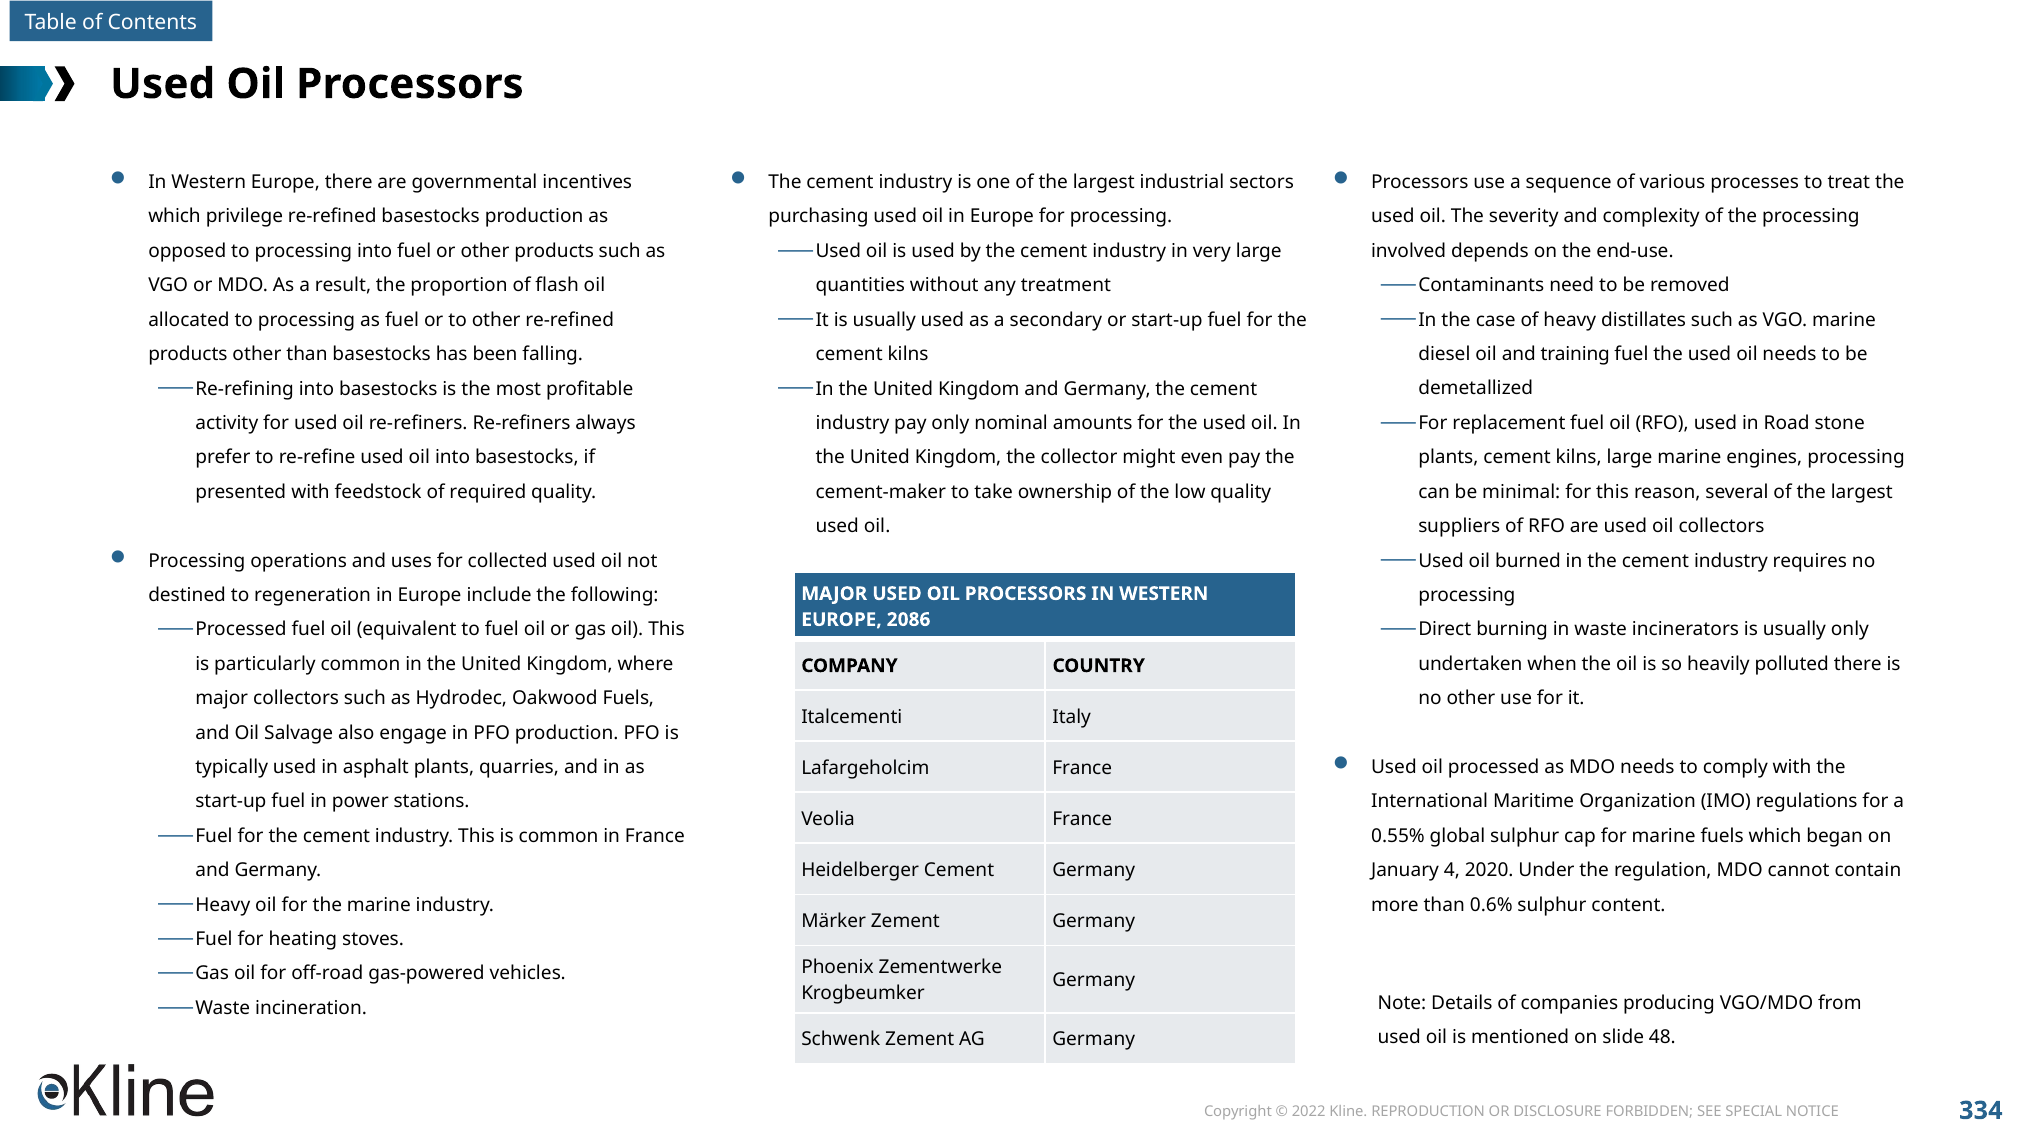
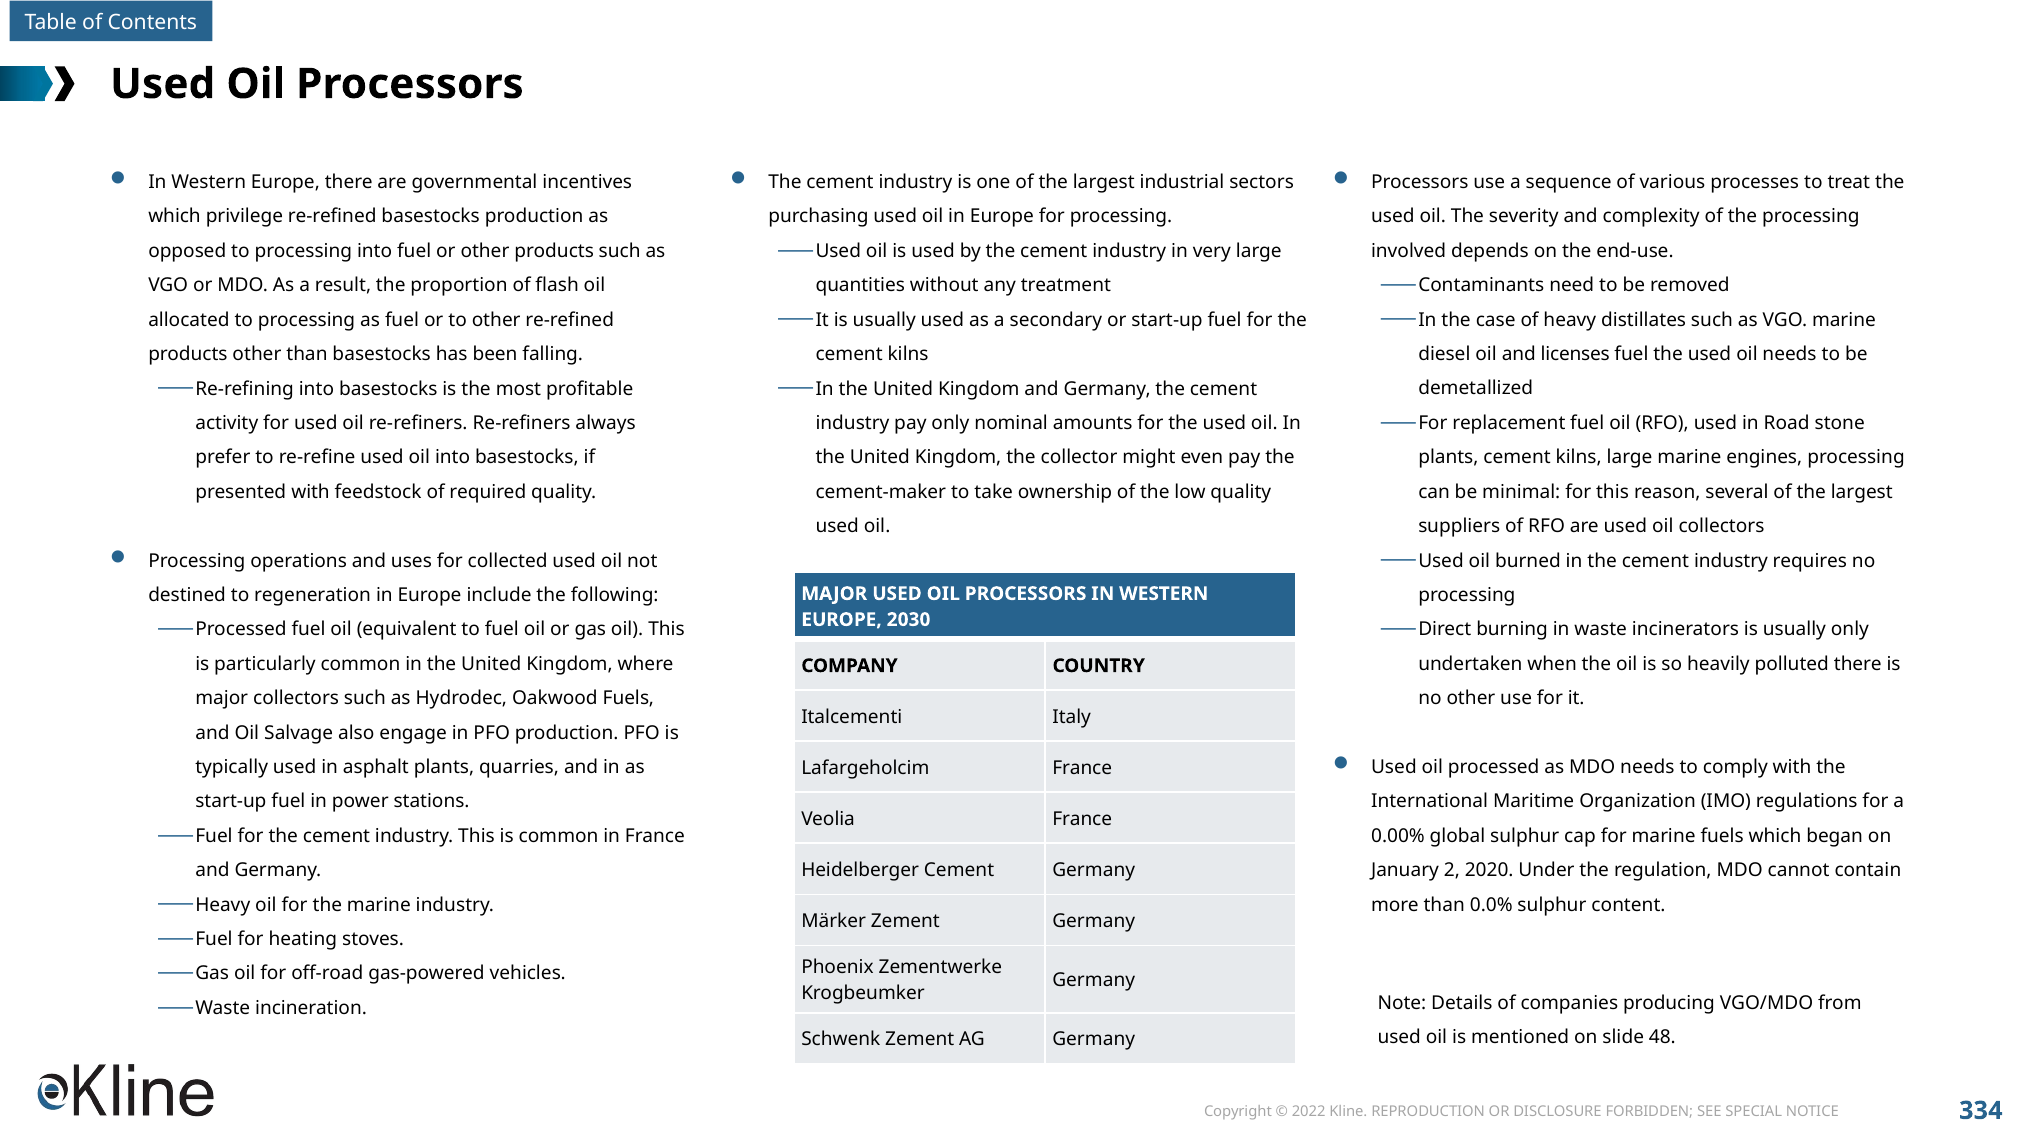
training: training -> licenses (1575, 354)
2086: 2086 -> 2030 (909, 619)
0.55%: 0.55% -> 0.00% (1398, 836)
4: 4 -> 2 (1452, 870)
0.6%: 0.6% -> 0.0% (1491, 904)
